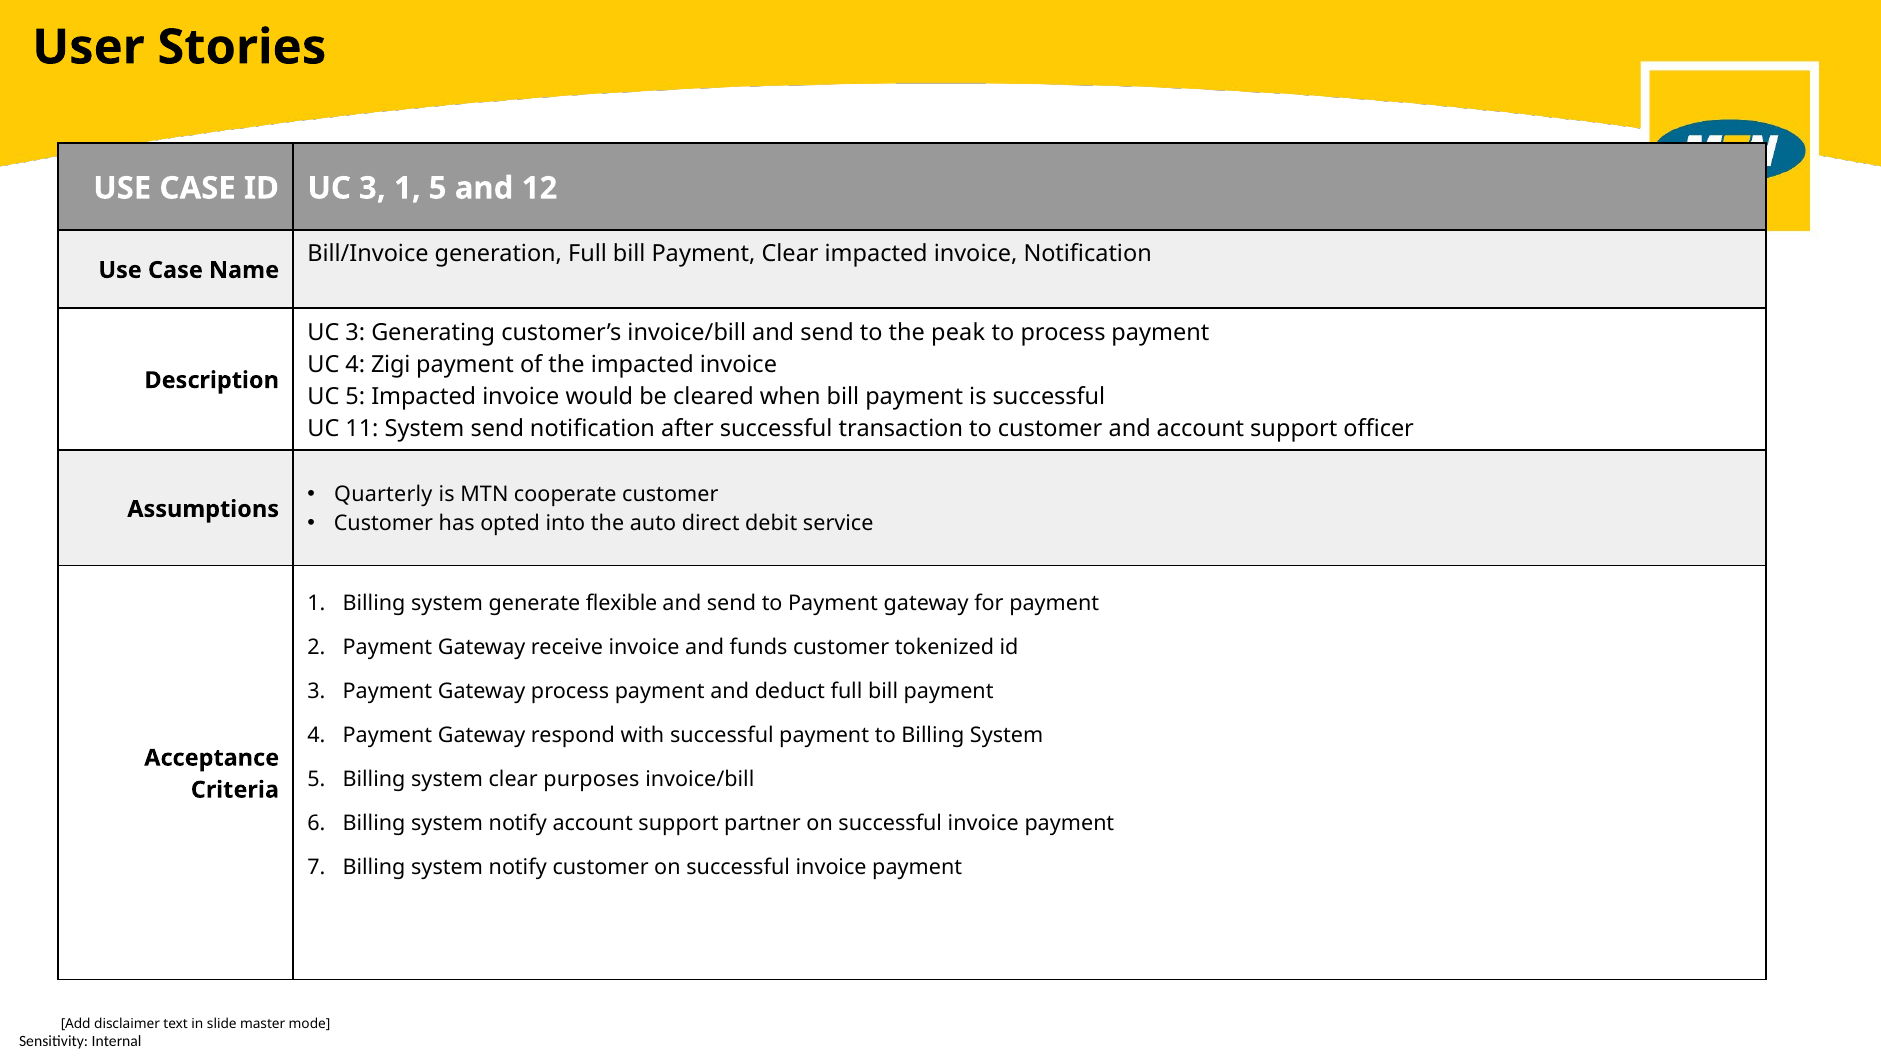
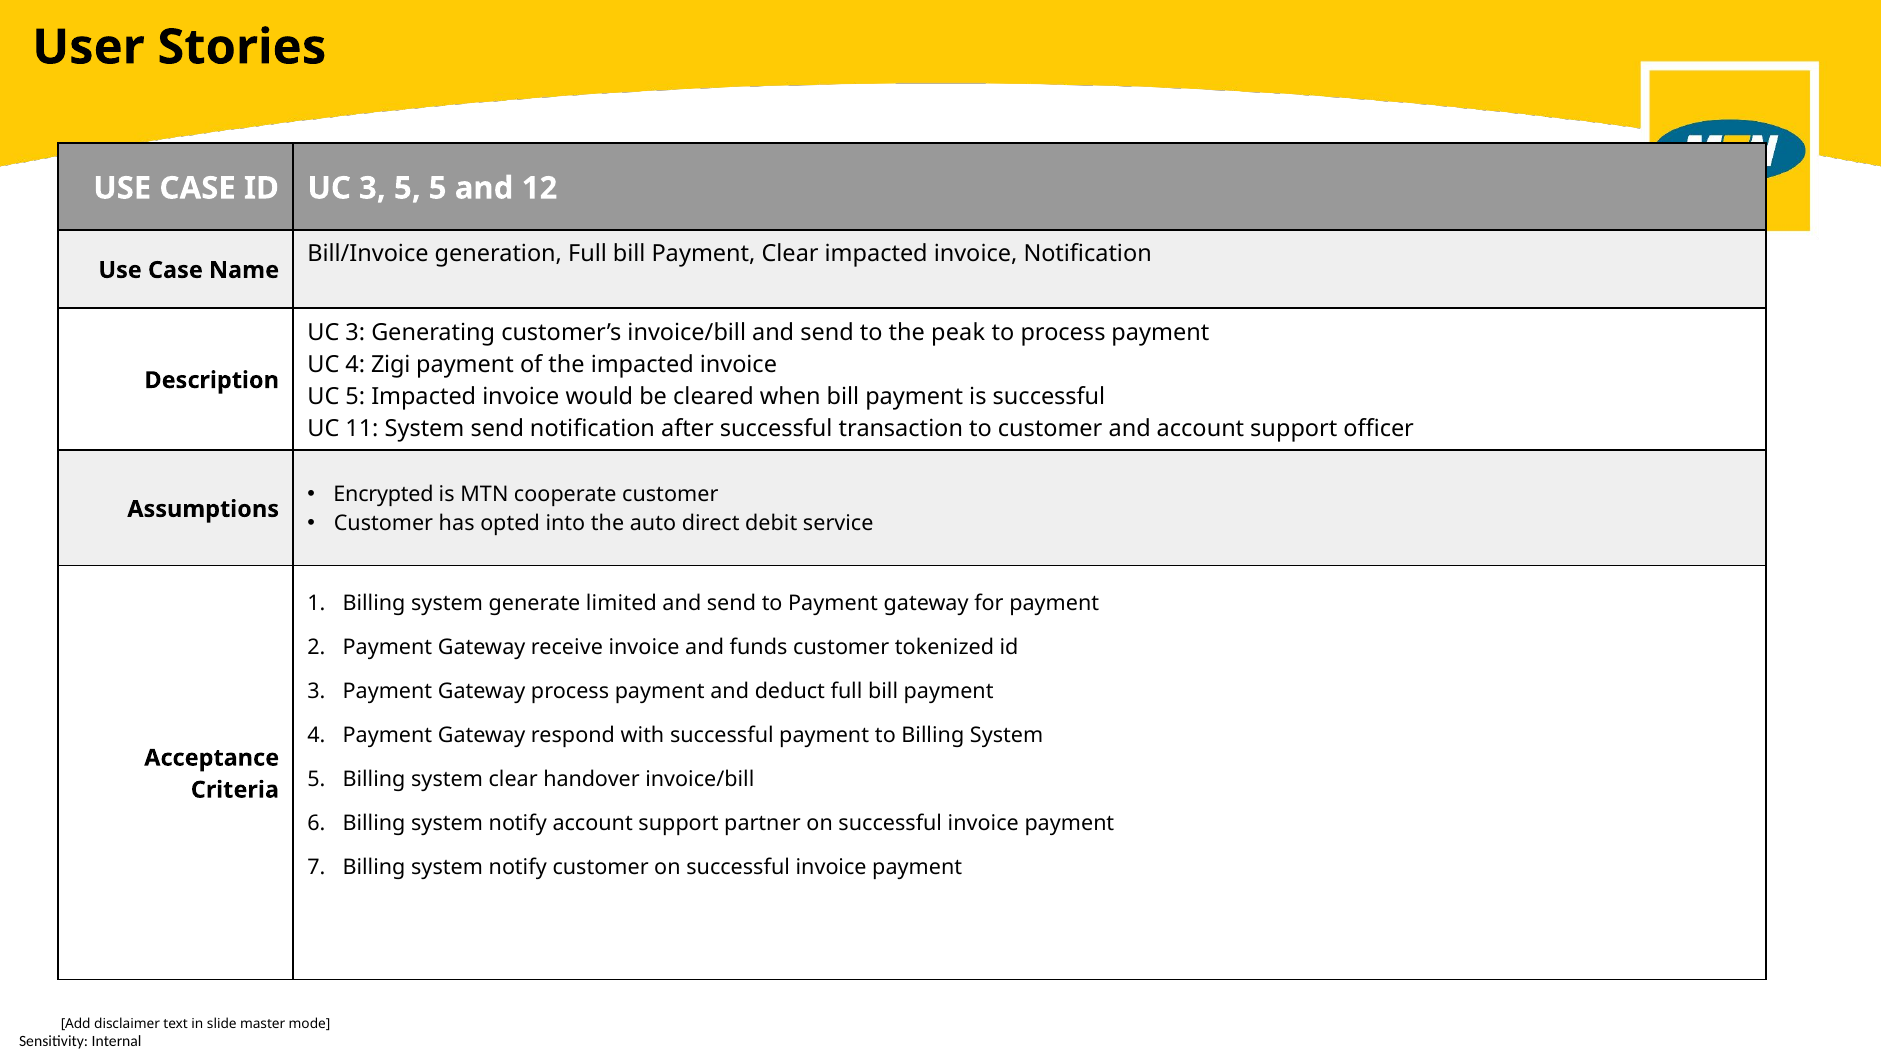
3 1: 1 -> 5 (407, 188)
Quarterly: Quarterly -> Encrypted (384, 494)
flexible: flexible -> limited (621, 603)
purposes: purposes -> handover (592, 779)
